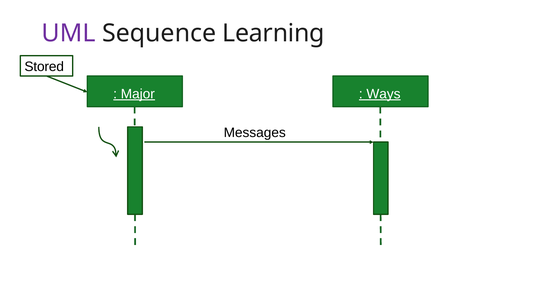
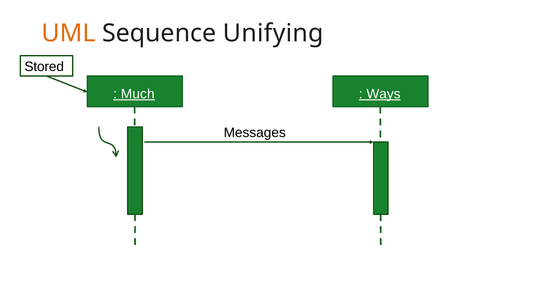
UML colour: purple -> orange (69, 33)
Learning: Learning -> Unifying (273, 33)
Major: Major -> Much (138, 94)
